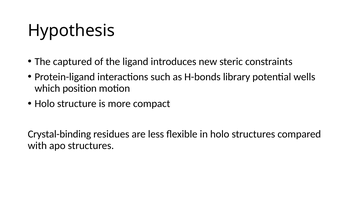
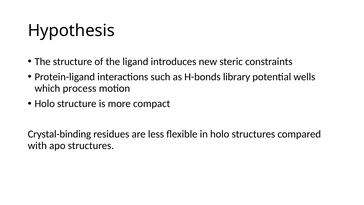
The captured: captured -> structure (73, 62)
position: position -> process (80, 88)
